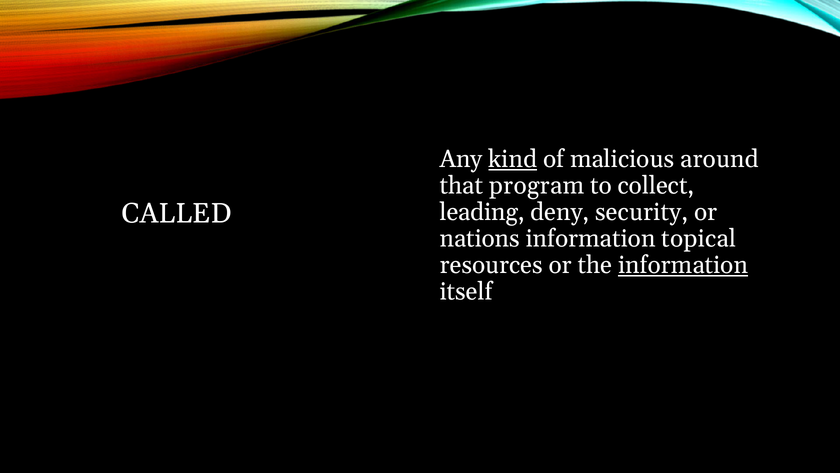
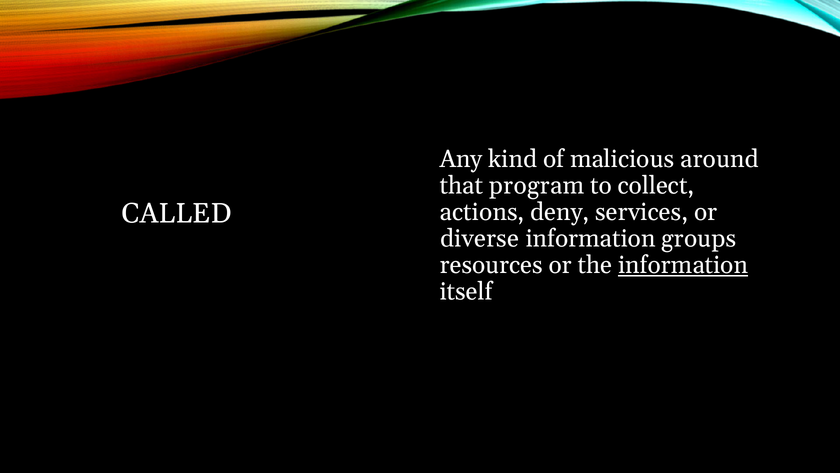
kind underline: present -> none (513, 159)
leading: leading -> actions (482, 212)
security: security -> services (642, 212)
nations: nations -> diverse (480, 238)
topical: topical -> groups (699, 238)
